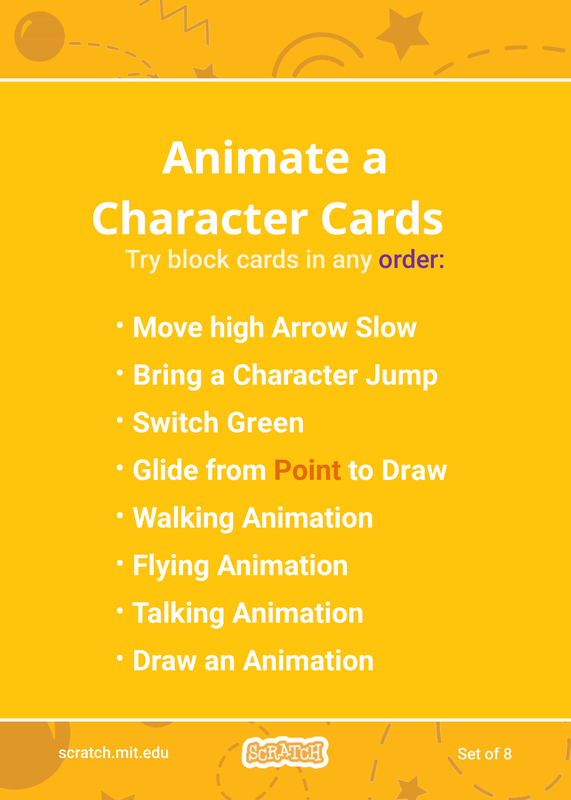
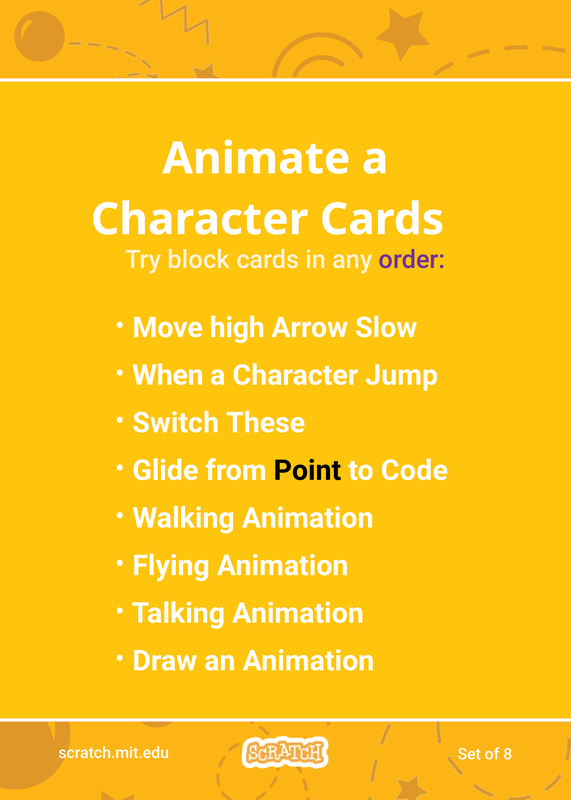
Bring: Bring -> When (168, 375)
Green: Green -> These (266, 423)
Point colour: orange -> black (307, 470)
to Draw: Draw -> Code (414, 470)
